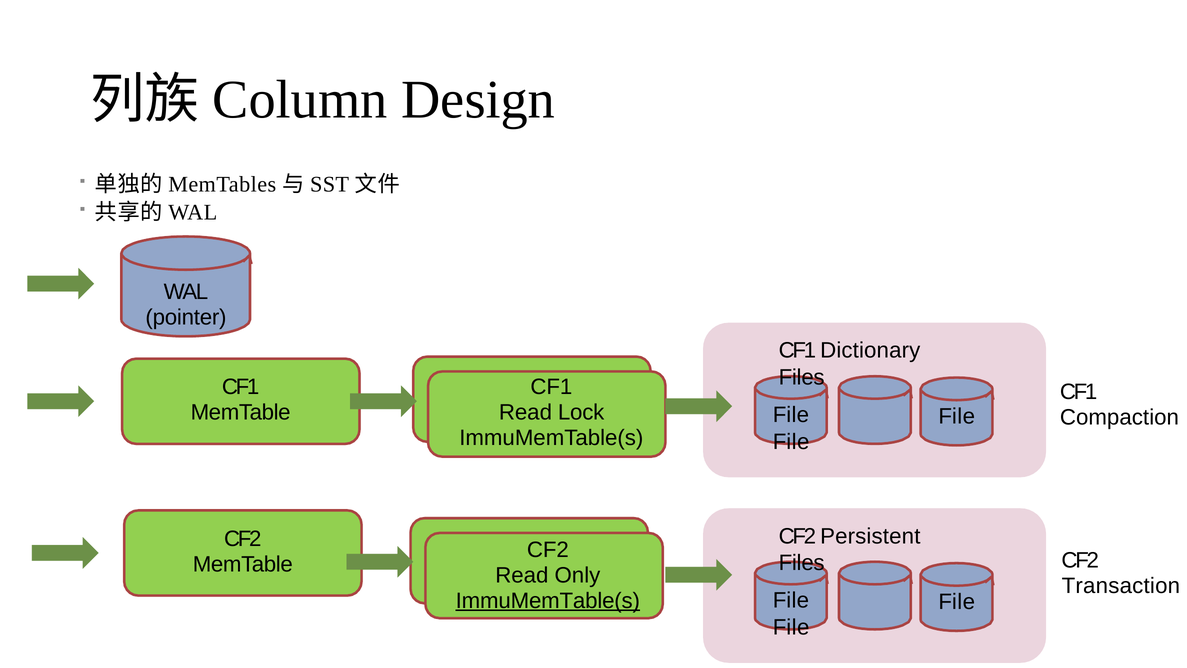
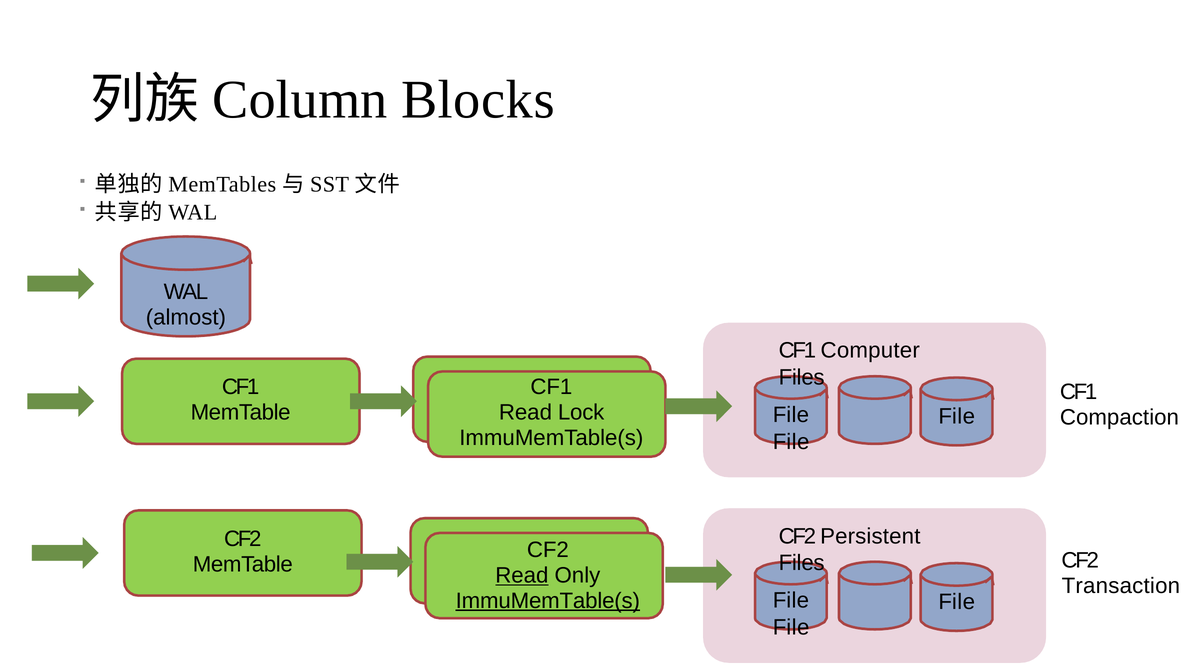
Design: Design -> Blocks (478, 100)
pointer: pointer -> almost (186, 317)
Dictionary: Dictionary -> Computer (870, 350)
Read underline: none -> present (522, 575)
